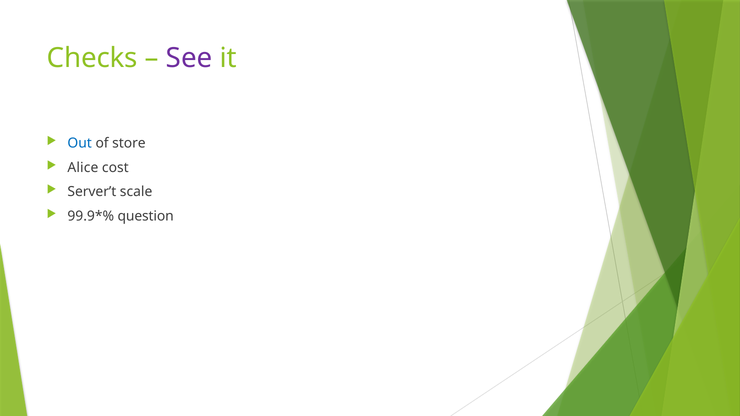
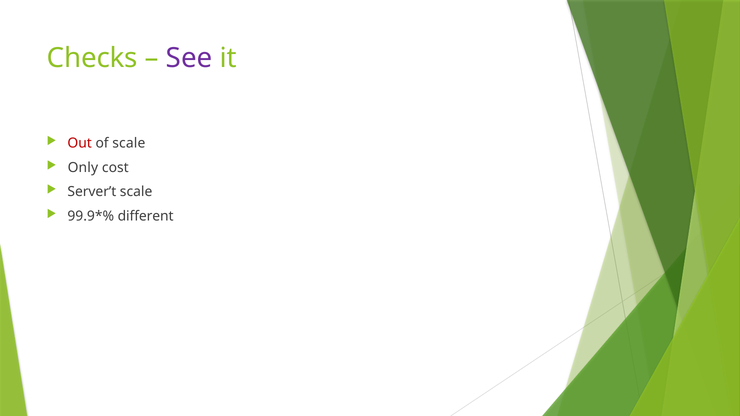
Out colour: blue -> red (80, 143)
of store: store -> scale (129, 143)
Alice: Alice -> Only (83, 168)
question: question -> different (146, 216)
